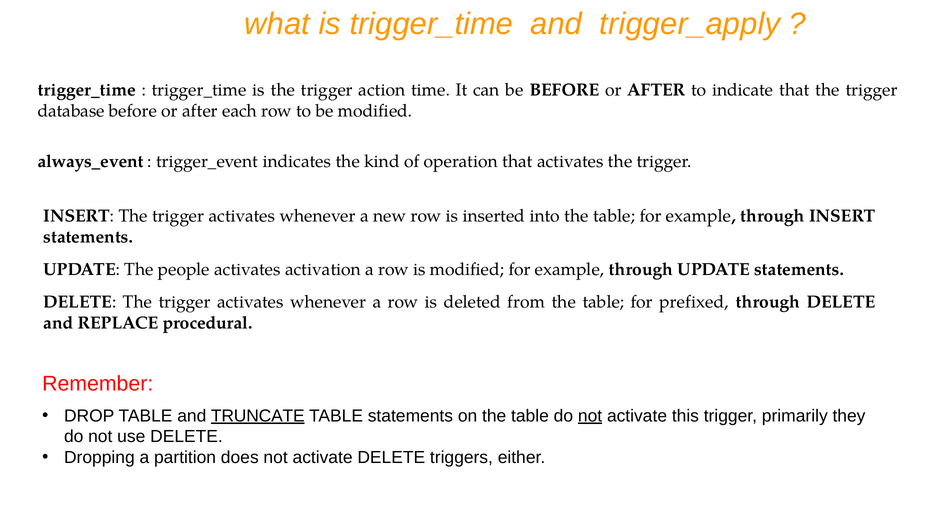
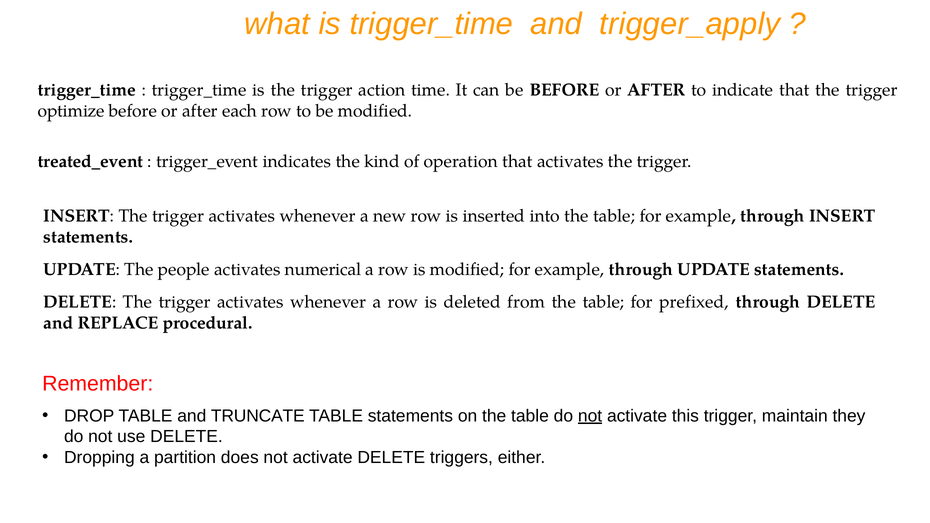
database: database -> optimize (71, 111)
always_event: always_event -> treated_event (91, 161)
activation: activation -> numerical (323, 270)
TRUNCATE underline: present -> none (258, 416)
primarily: primarily -> maintain (795, 416)
